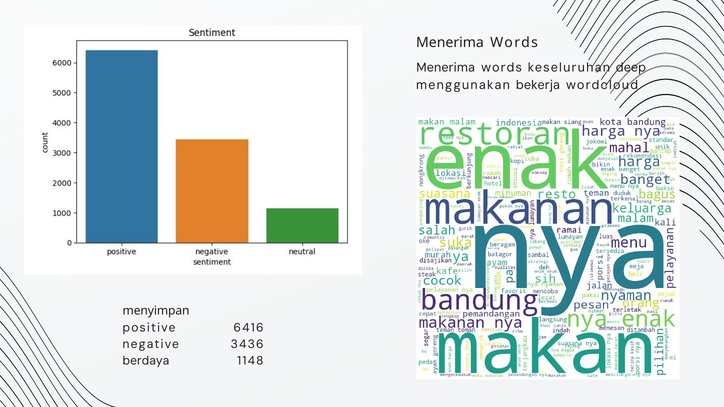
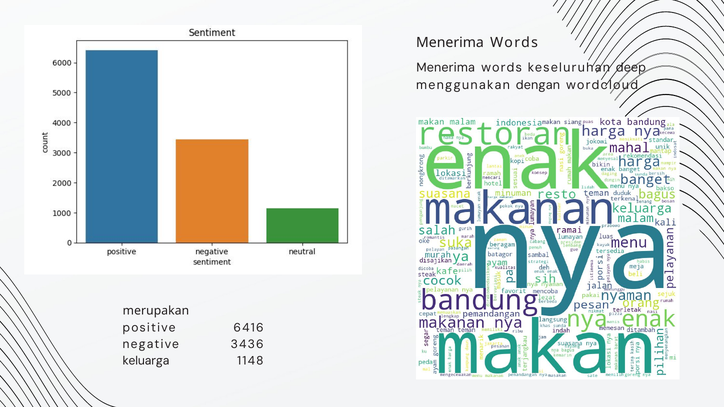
bekerja: bekerja -> dengan (538, 85)
menyimpan: menyimpan -> merupakan (156, 311)
berdaya: berdaya -> keluarga (146, 361)
